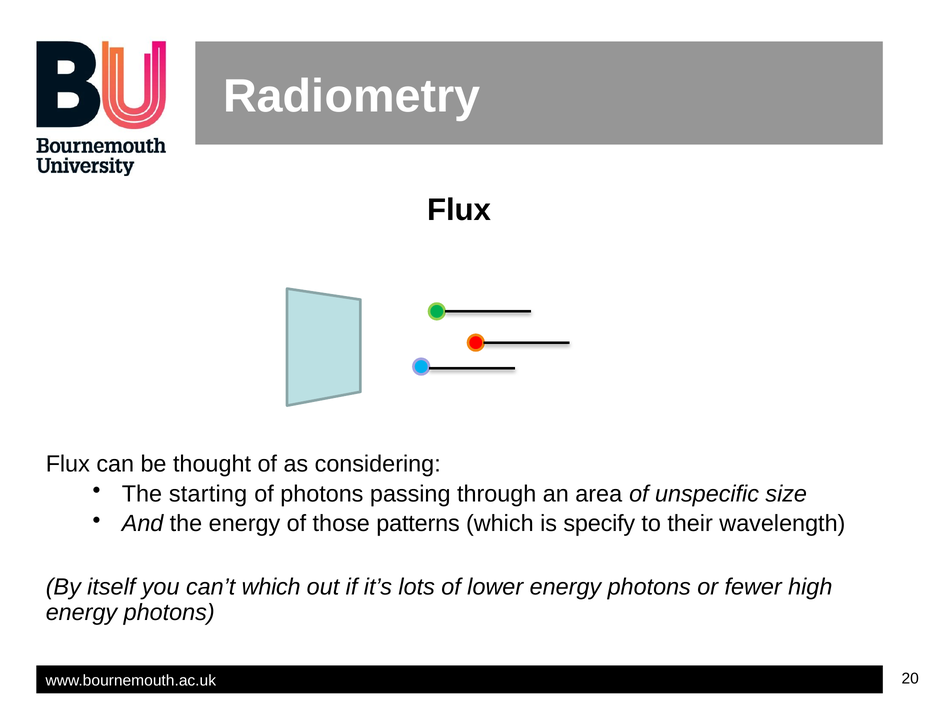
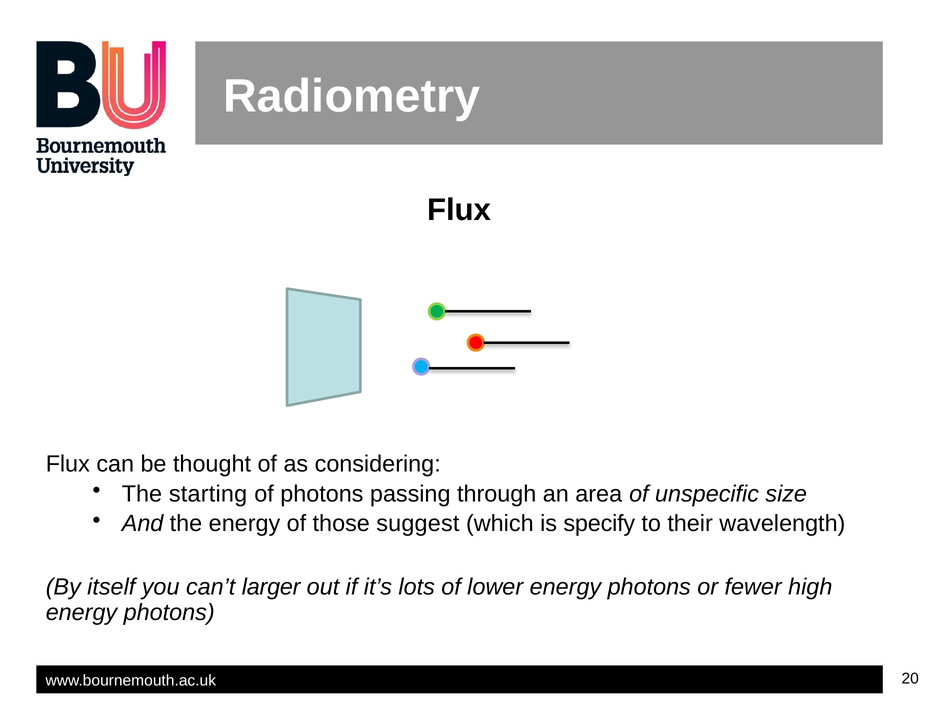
patterns: patterns -> suggest (418, 524)
can’t which: which -> larger (271, 587)
